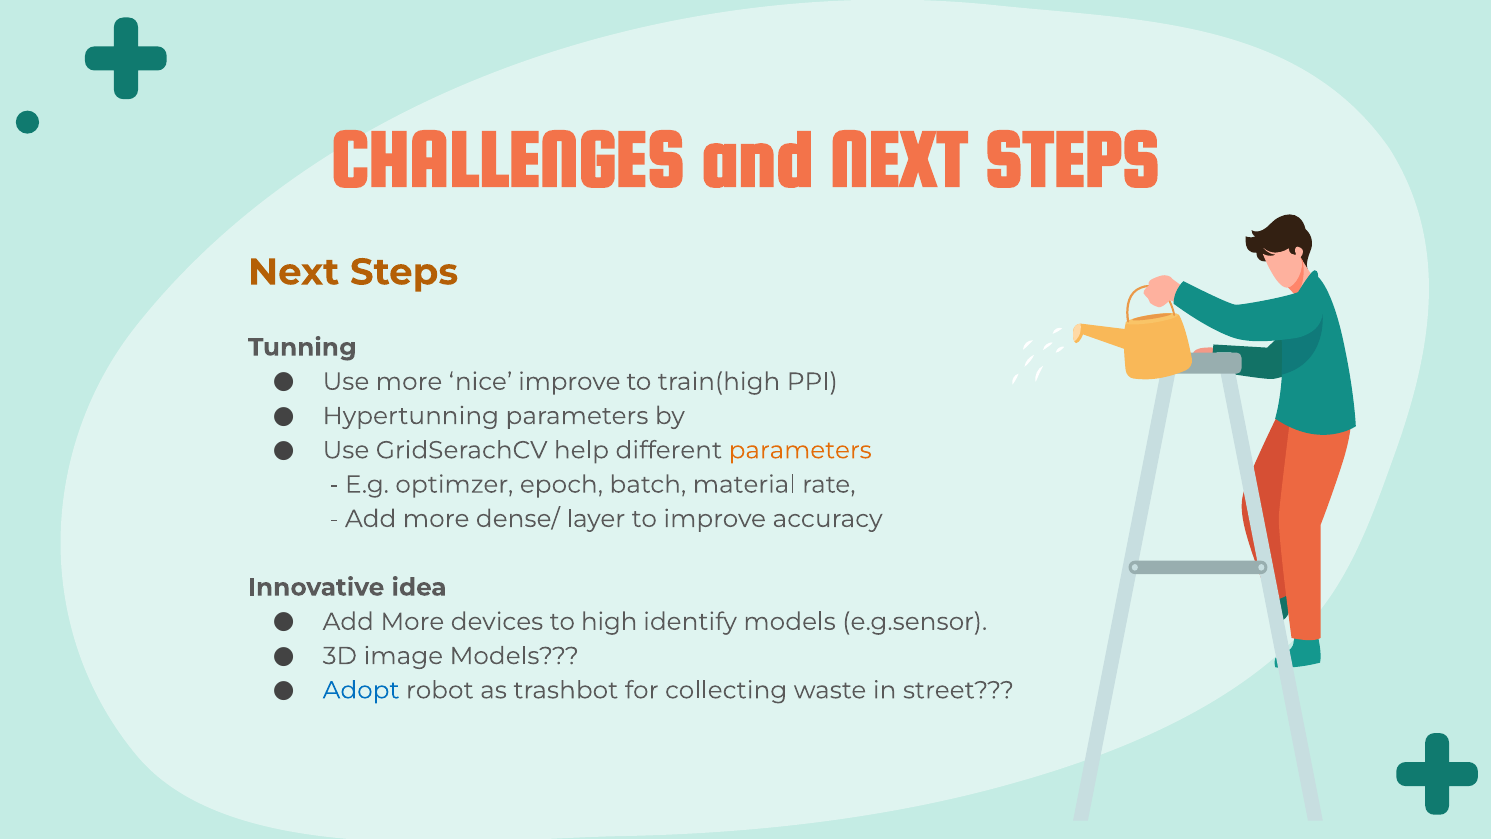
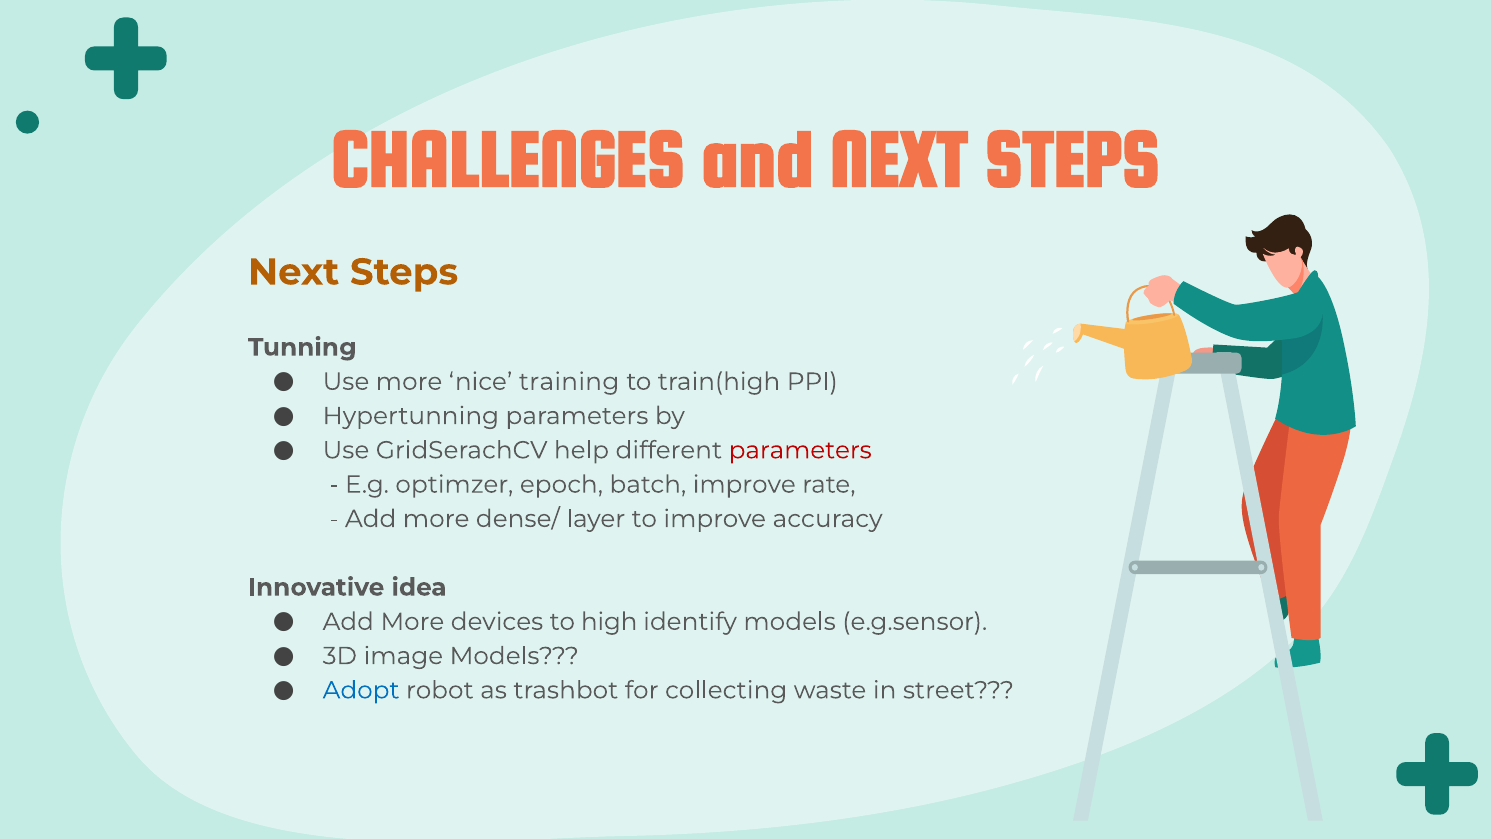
nice improve: improve -> training (569, 382)
parameters colour: orange -> red (800, 450)
batch material: material -> improve (744, 484)
